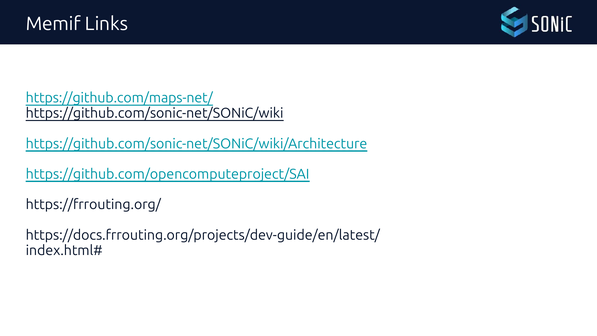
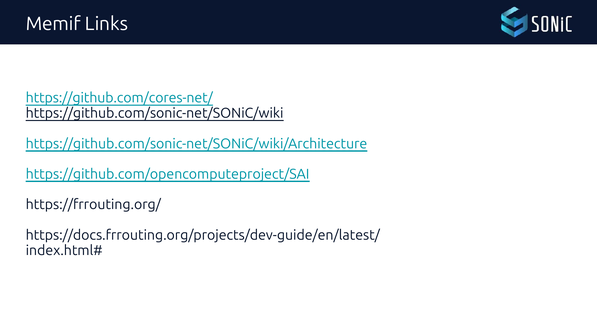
https://github.com/maps-net/: https://github.com/maps-net/ -> https://github.com/cores-net/ (119, 98)
